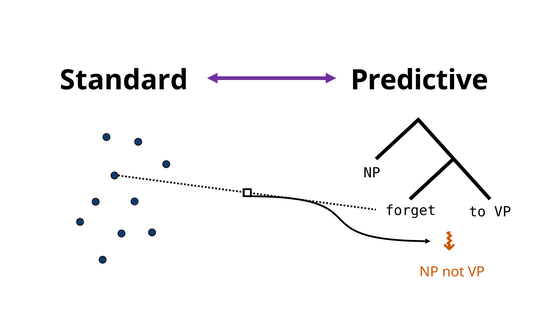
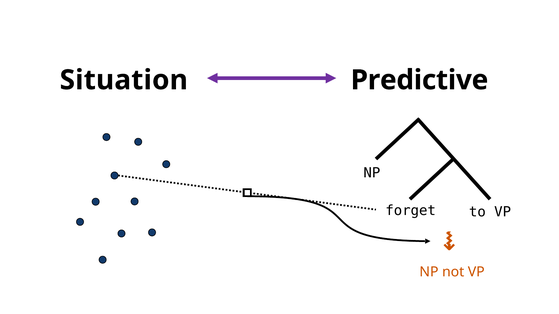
Standard: Standard -> Situation (124, 80)
